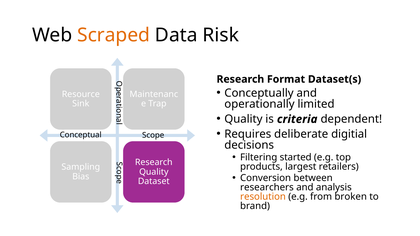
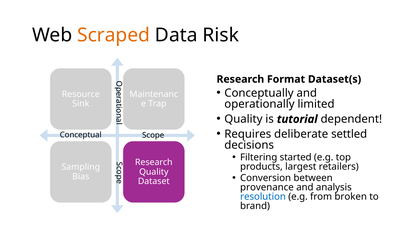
criteria: criteria -> tutorial (297, 119)
digitial: digitial -> settled (349, 134)
researchers: researchers -> provenance (267, 188)
resolution colour: orange -> blue (263, 197)
